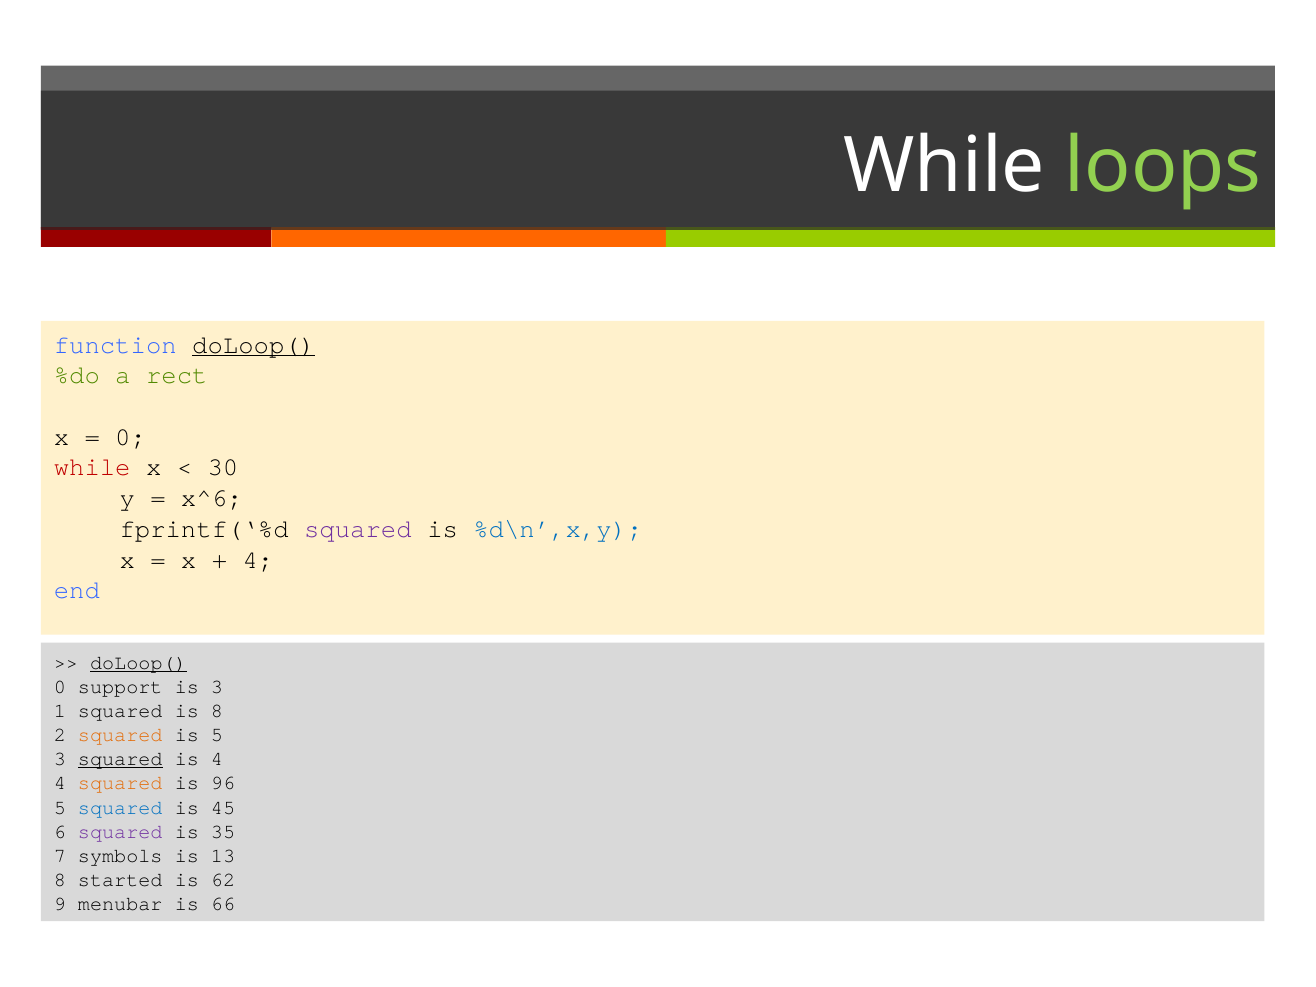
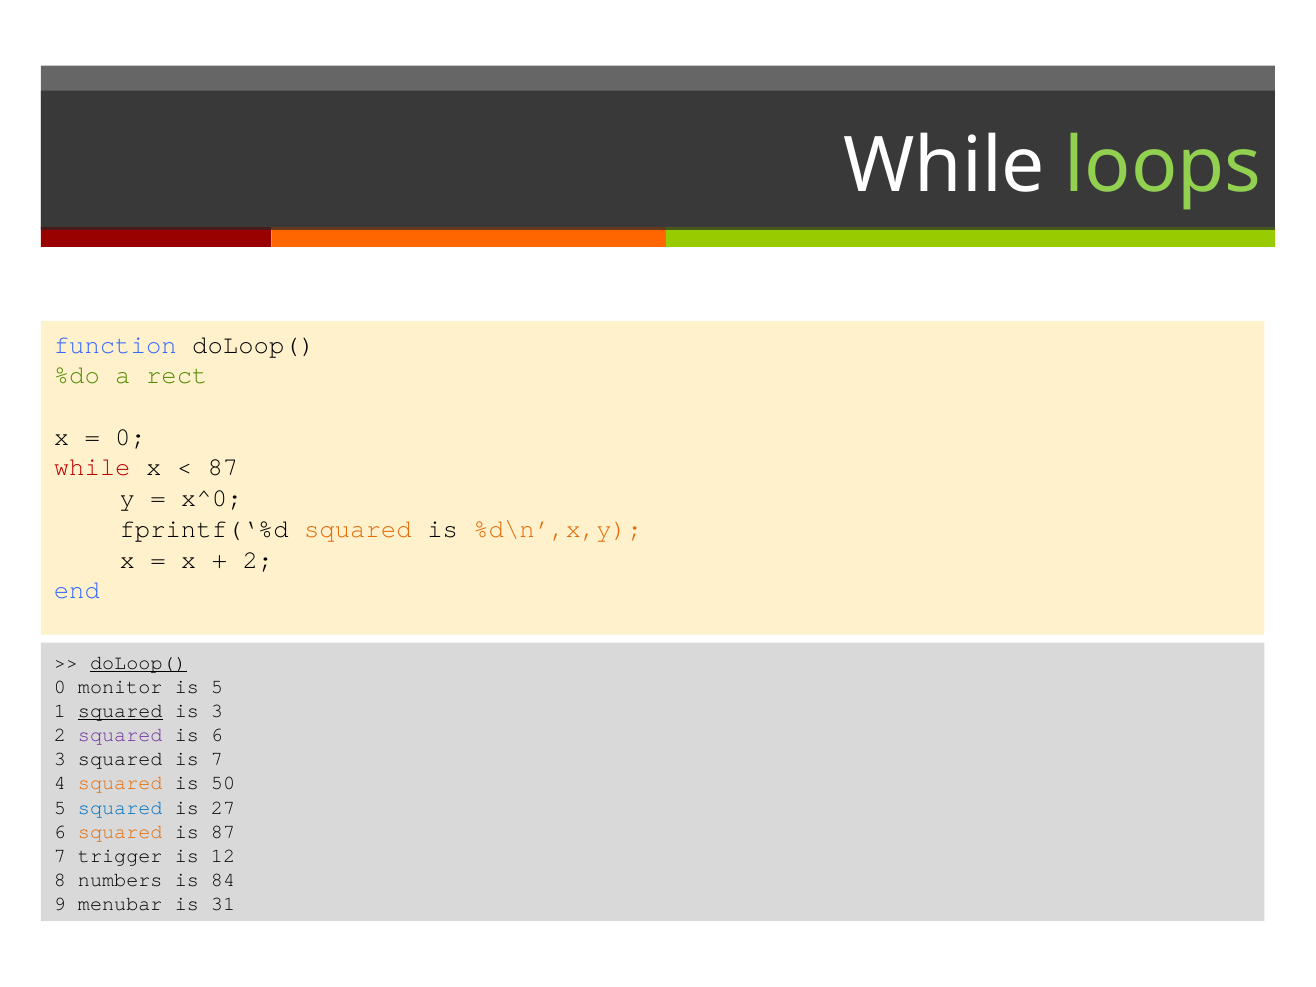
doLoop( underline: present -> none (254, 345)
30: 30 -> 87 (223, 467)
x^6: x^6 -> x^0 (212, 498)
squared colour: purple -> orange (358, 529)
%d\n’,x,y colour: blue -> orange (558, 529)
4: 4 -> 2 (258, 560)
support: support -> monitor (120, 687)
is 3: 3 -> 5 (217, 687)
squared underline: none -> present (120, 711)
is 8: 8 -> 3 (217, 711)
squared colour: orange -> purple (120, 735)
is 5: 5 -> 6 (217, 735)
squared underline: present -> none (120, 759)
is 4: 4 -> 7 (217, 759)
96: 96 -> 50 (223, 783)
45: 45 -> 27 (223, 807)
squared colour: purple -> orange (120, 832)
is 35: 35 -> 87 (223, 832)
symbols: symbols -> trigger (120, 856)
13: 13 -> 12 (223, 856)
started: started -> numbers (120, 880)
62: 62 -> 84 (223, 880)
66: 66 -> 31 (223, 904)
